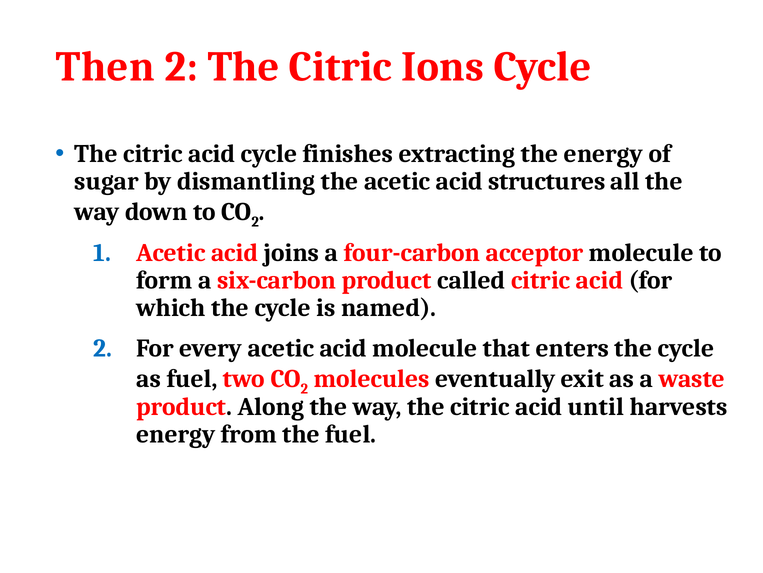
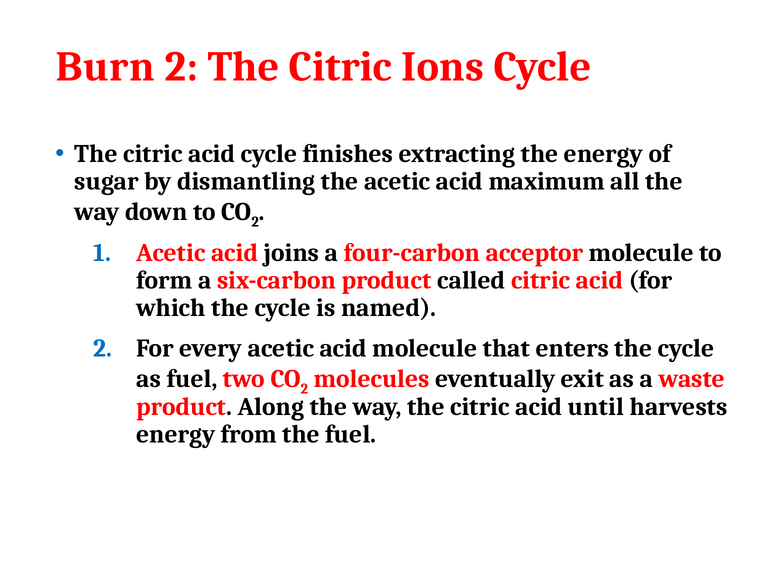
Then: Then -> Burn (105, 67)
structures: structures -> maximum (547, 181)
